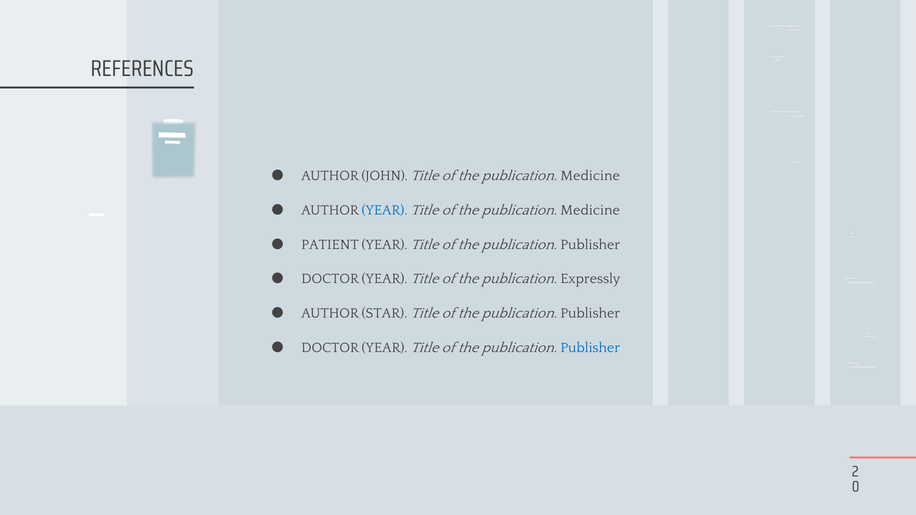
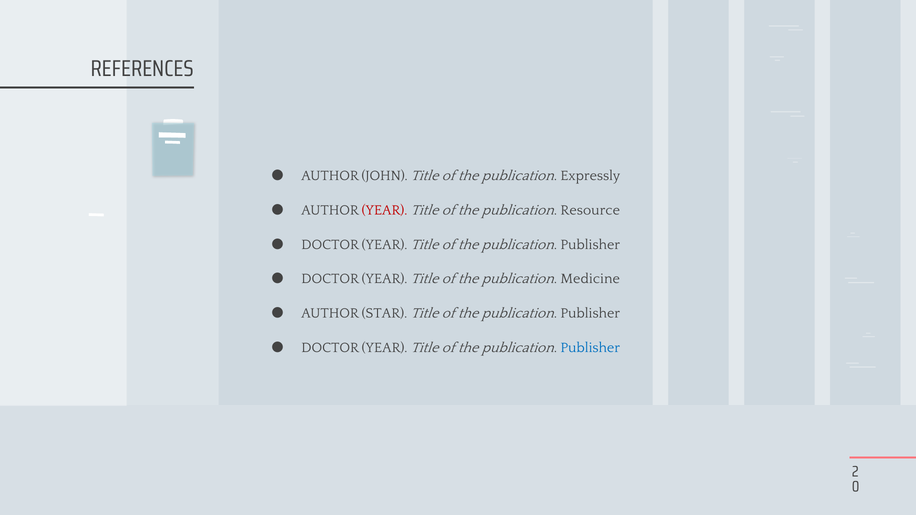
Medicine: Medicine -> Expressly (590, 176)
YEAR colour: blue -> red (385, 210)
Medicine: Medicine -> Resource (590, 210)
PATIENT: PATIENT -> DOCTOR (330, 245)
Expressly: Expressly -> Medicine (590, 279)
